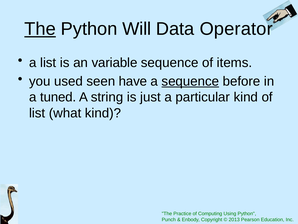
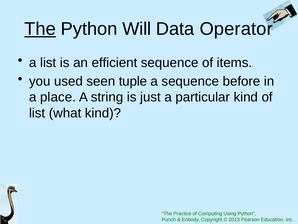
variable: variable -> efficient (114, 63)
have: have -> tuple (133, 81)
sequence underline: present -> none (190, 81)
tuned: tuned -> place (58, 97)
